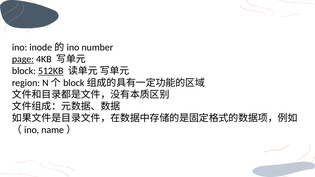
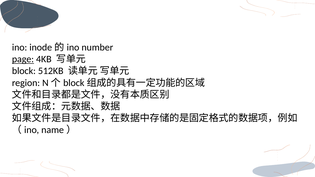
512KB underline: present -> none (51, 71)
